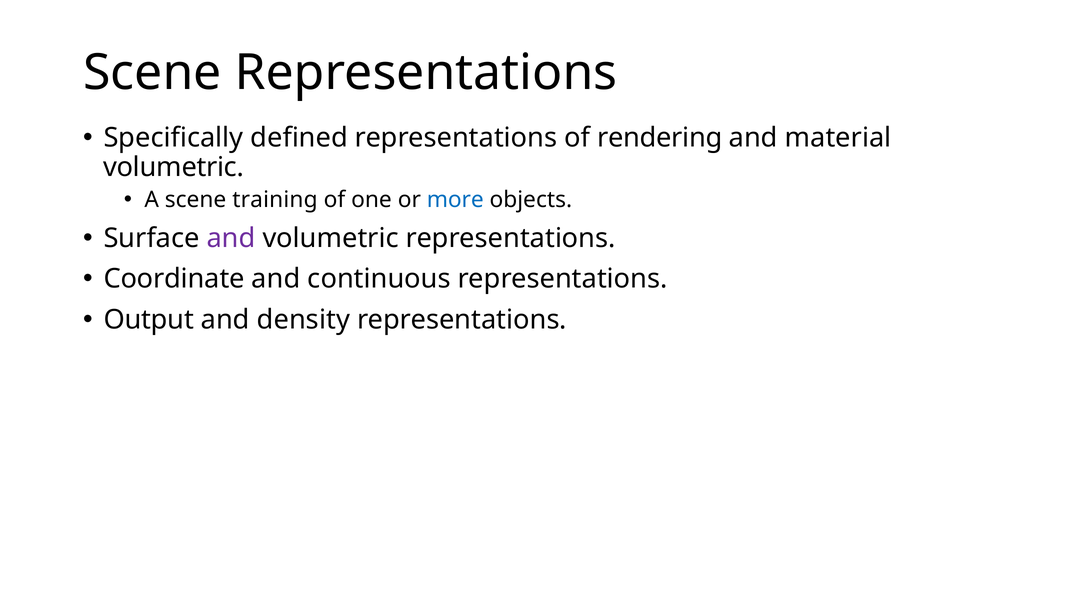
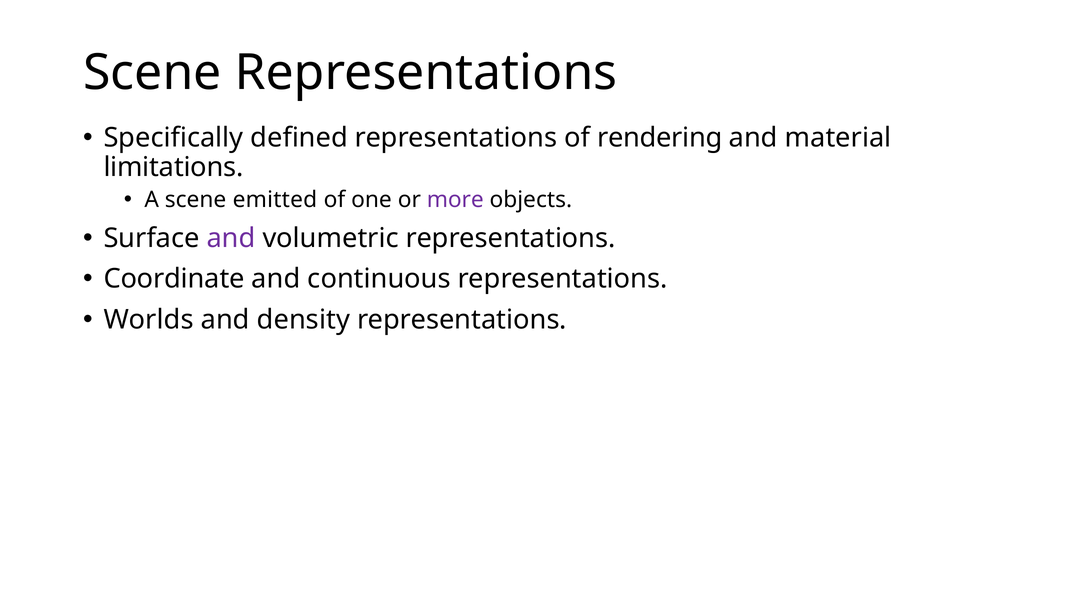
volumetric: volumetric -> limitations (174, 167)
training: training -> emitted (275, 200)
more colour: blue -> purple (455, 200)
Output: Output -> Worlds (149, 320)
